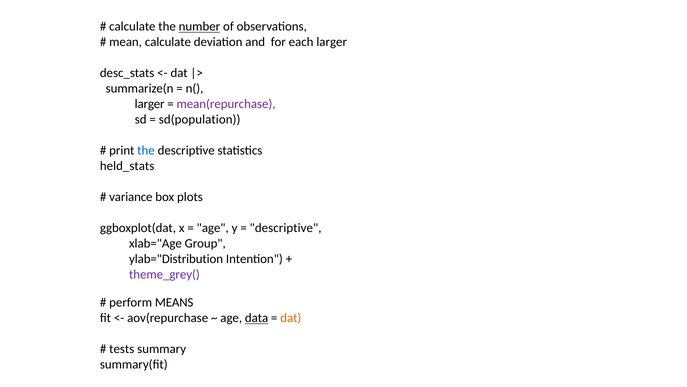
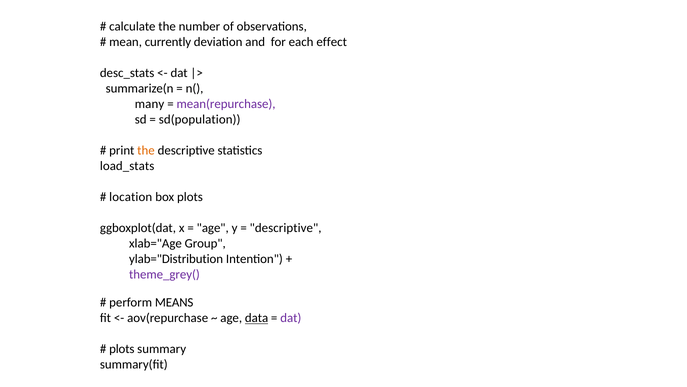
number underline: present -> none (199, 27)
mean calculate: calculate -> currently (168, 42)
each larger: larger -> effect (332, 42)
larger: larger -> many (150, 104)
the colour: blue -> orange (146, 150)
held_stats: held_stats -> load_stats (127, 166)
variance: variance -> location (131, 197)
dat colour: orange -> purple (291, 318)
tests: tests -> plots (122, 349)
